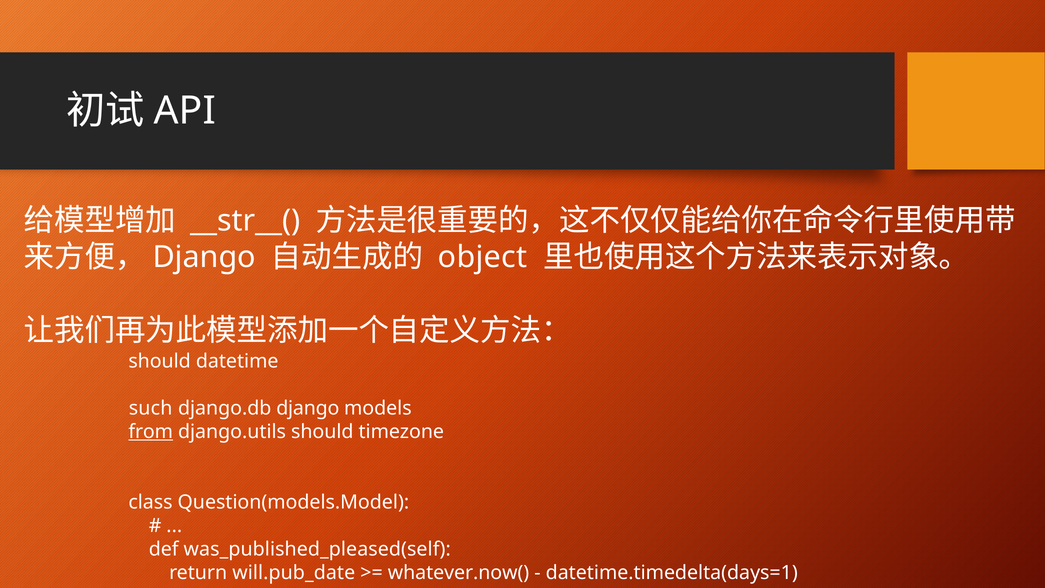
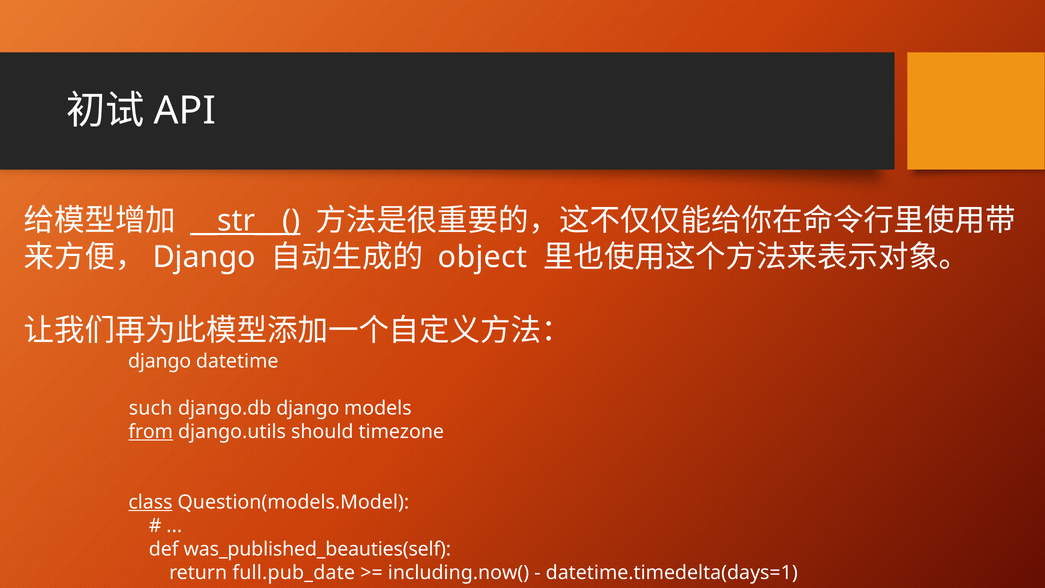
__str__( underline: none -> present (245, 221)
should: should -> django (160, 361)
class underline: none -> present (150, 502)
was_published_pleased(self: was_published_pleased(self -> was_published_beauties(self (317, 549)
will.pub_date: will.pub_date -> full.pub_date (294, 573)
whatever.now(: whatever.now( -> including.now( (459, 573)
